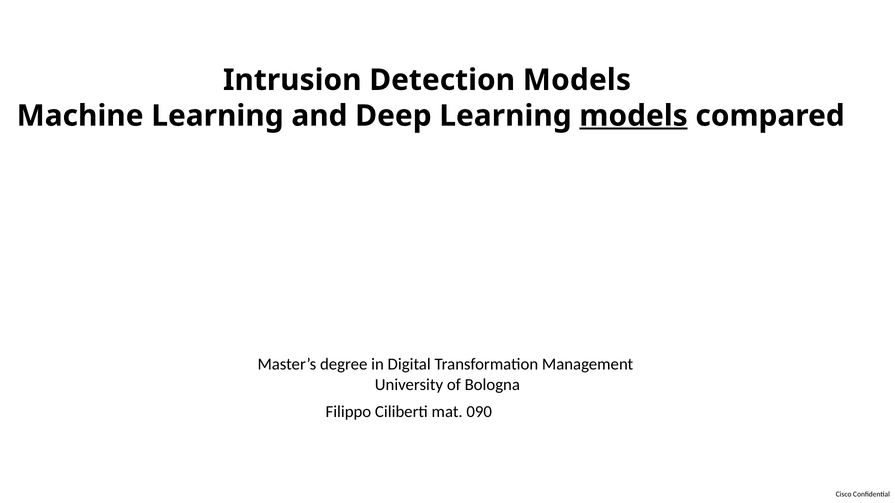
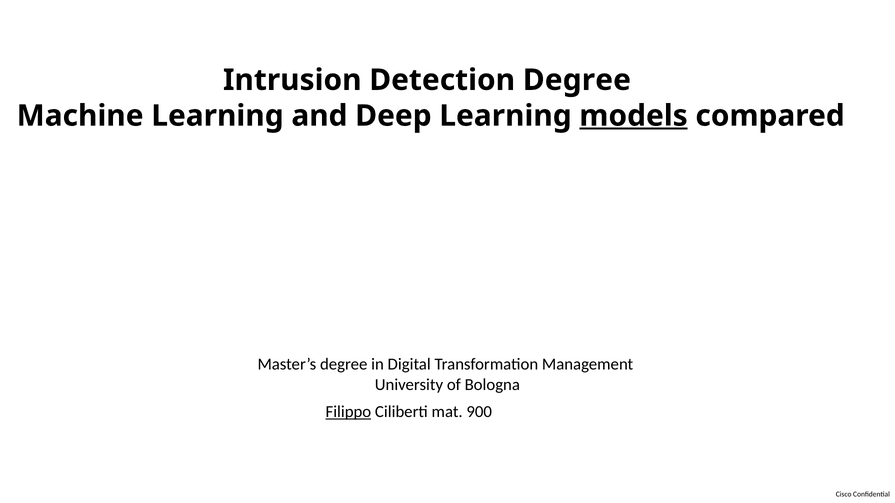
Detection Models: Models -> Degree (577, 80)
Filippo underline: none -> present (348, 412)
090: 090 -> 900 (479, 412)
